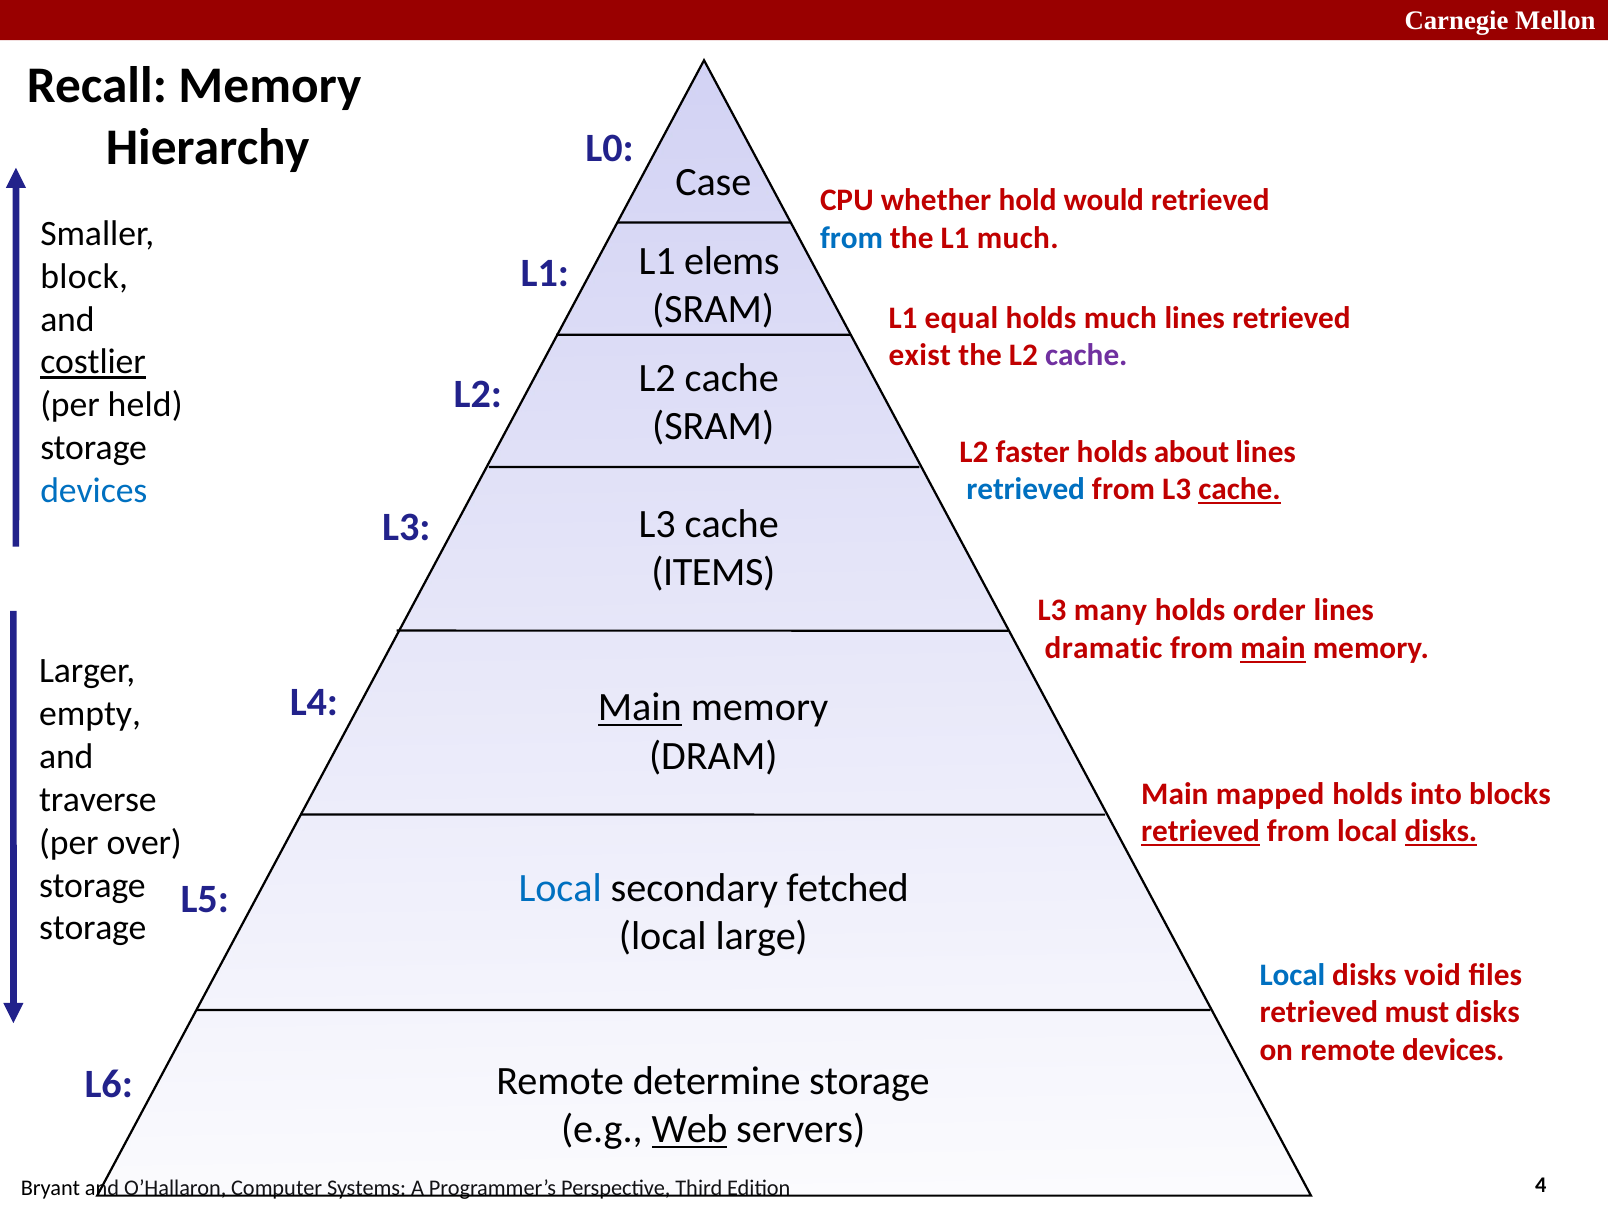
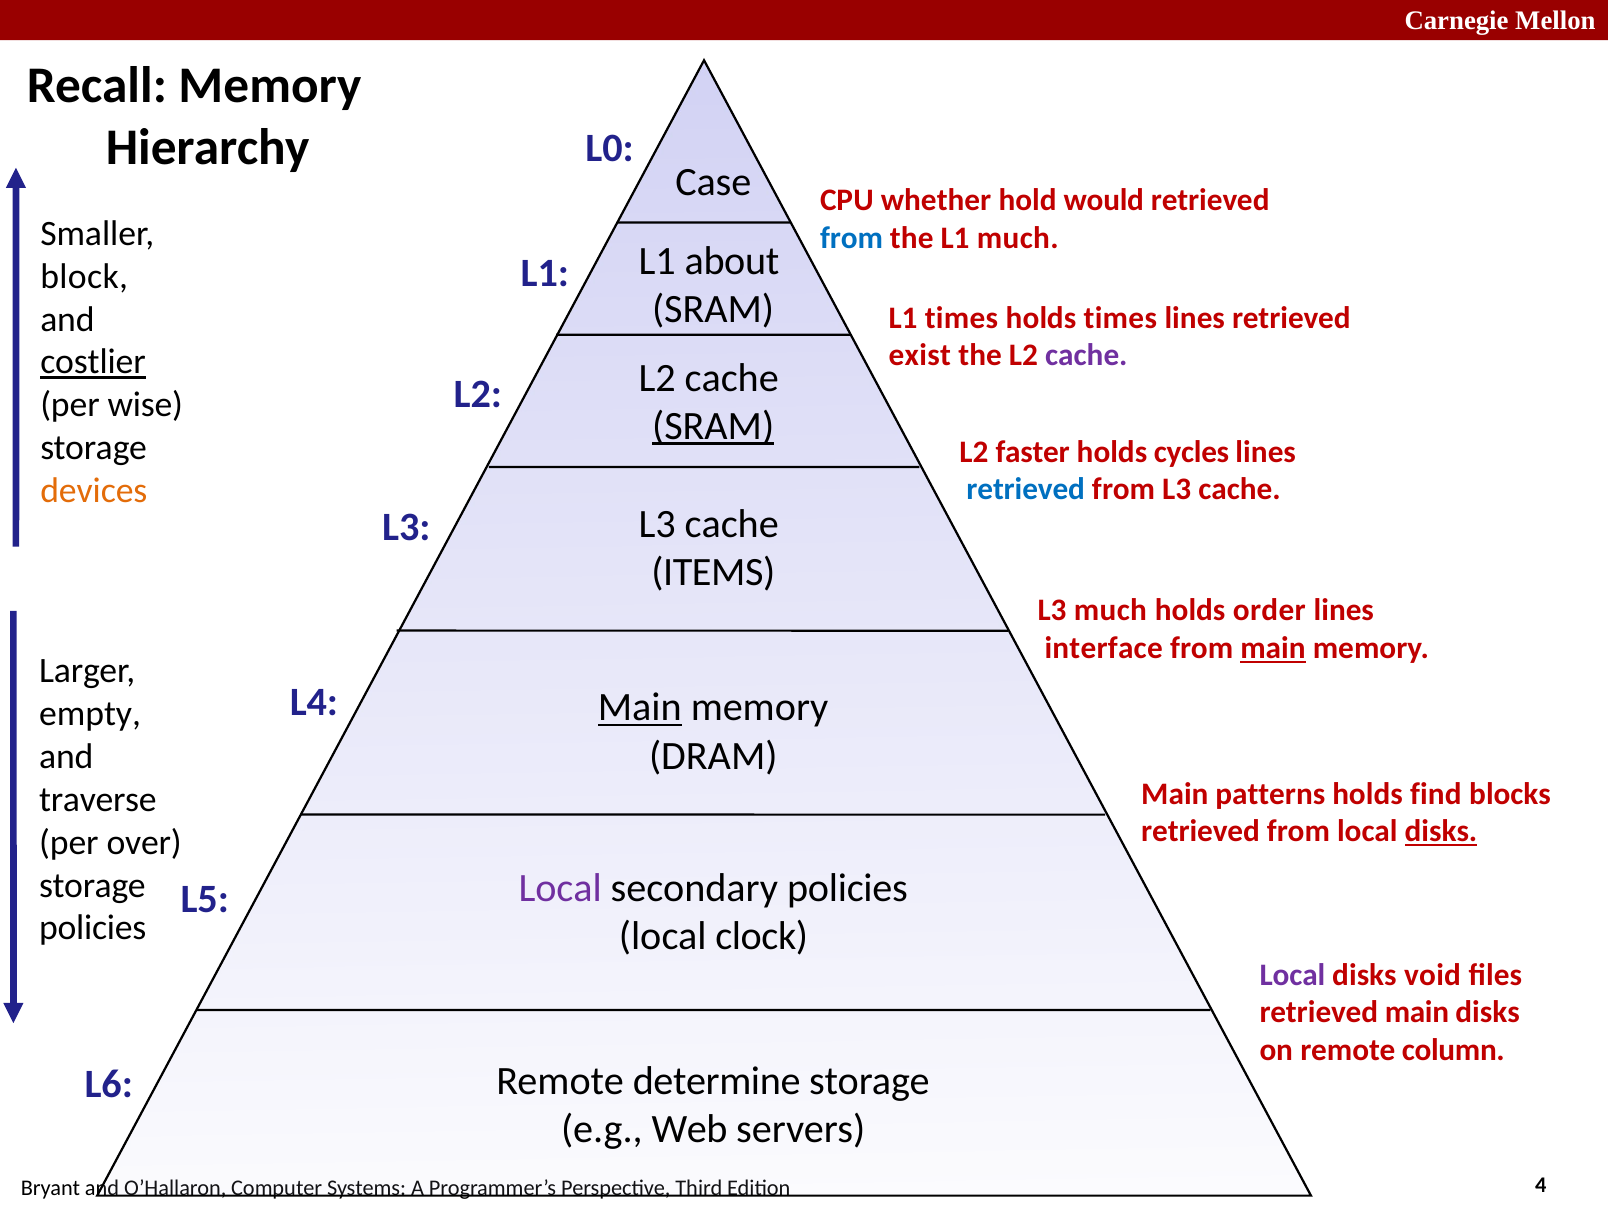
elems: elems -> about (732, 261)
L1 equal: equal -> times (961, 318)
holds much: much -> times (1120, 318)
held: held -> wise (145, 405)
SRAM underline: none -> present (713, 426)
about: about -> cycles (1192, 452)
devices colour: blue -> orange (94, 491)
cache underline: present -> none (1240, 490)
L3 many: many -> much (1110, 611)
dramatic: dramatic -> interface (1104, 648)
mapped: mapped -> patterns (1270, 794)
into: into -> find (1436, 794)
retrieved underline: present -> none (1201, 831)
Local colour: blue -> purple (560, 888)
secondary fetched: fetched -> policies (847, 888)
storage: storage -> policies (93, 928)
large: large -> clock (762, 936)
Local colour: blue -> purple (1292, 975)
retrieved must: must -> main (1417, 1012)
remote devices: devices -> column (1453, 1050)
Web underline: present -> none (690, 1130)
